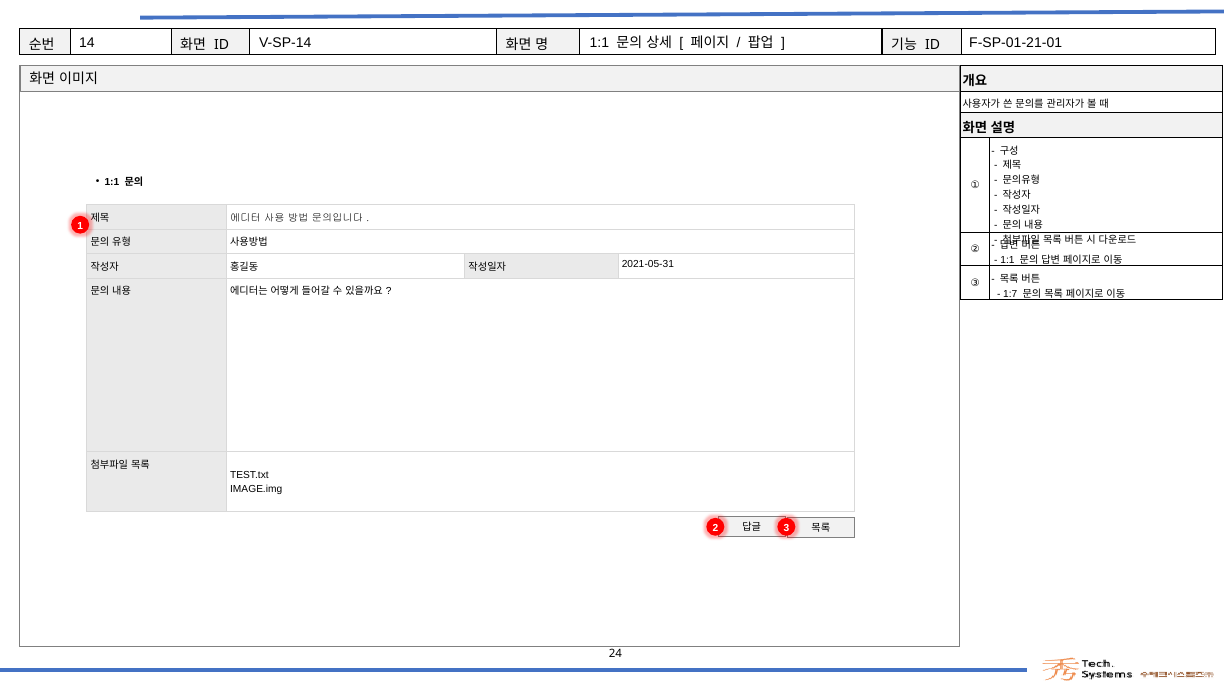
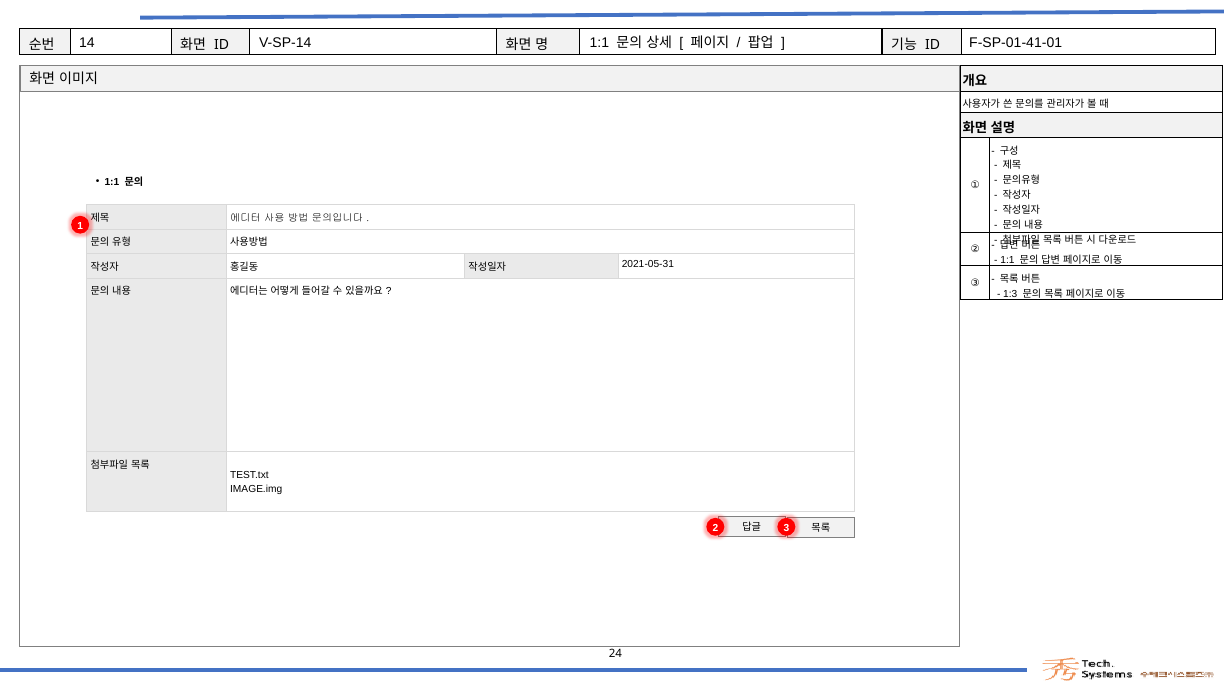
F-SP-01-21-01: F-SP-01-21-01 -> F-SP-01-41-01 (1016, 43)
1:7: 1:7 -> 1:3 (1010, 294)
